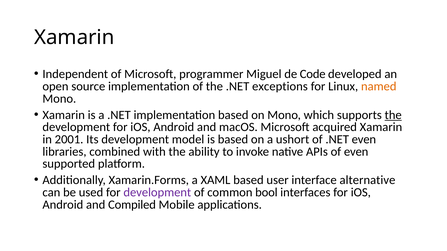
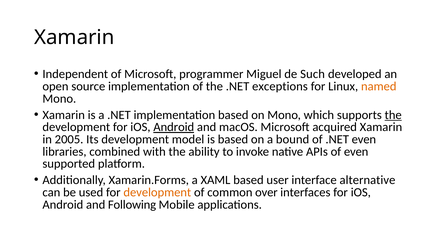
Code: Code -> Such (313, 74)
Android underline: none -> present (174, 127)
2001: 2001 -> 2005 (69, 140)
ushort: ushort -> bound (293, 140)
development colour: purple -> orange (157, 193)
bool: bool -> over (266, 193)
Compiled: Compiled -> Following (132, 205)
